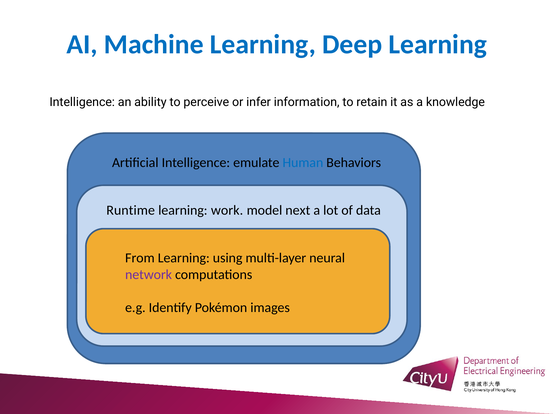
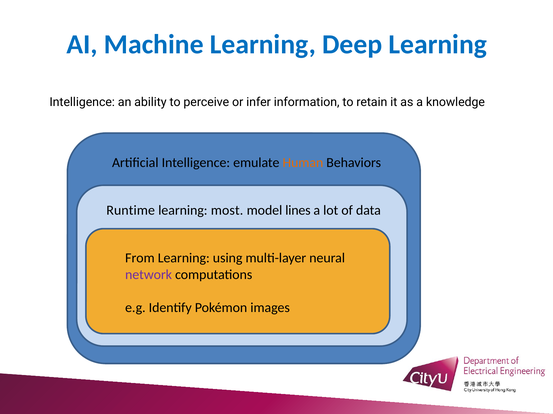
Human colour: blue -> orange (303, 163)
work: work -> most (227, 211)
next: next -> lines (298, 211)
